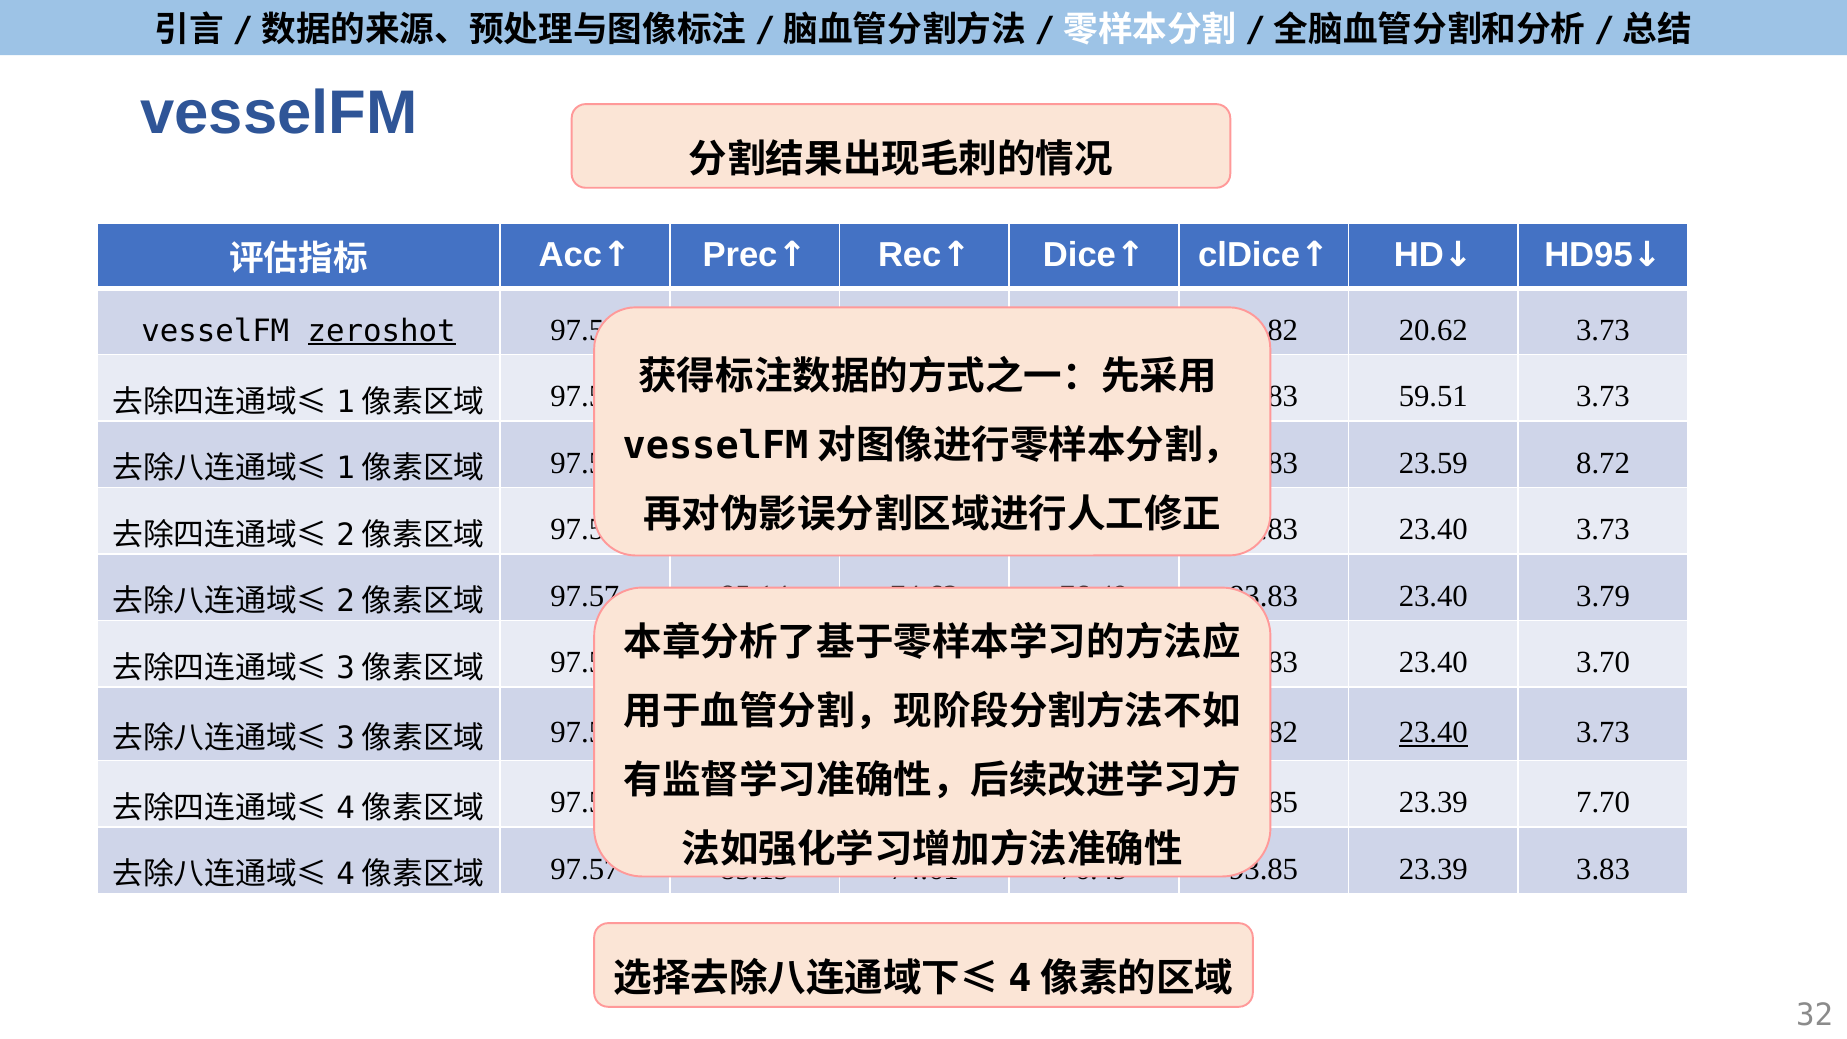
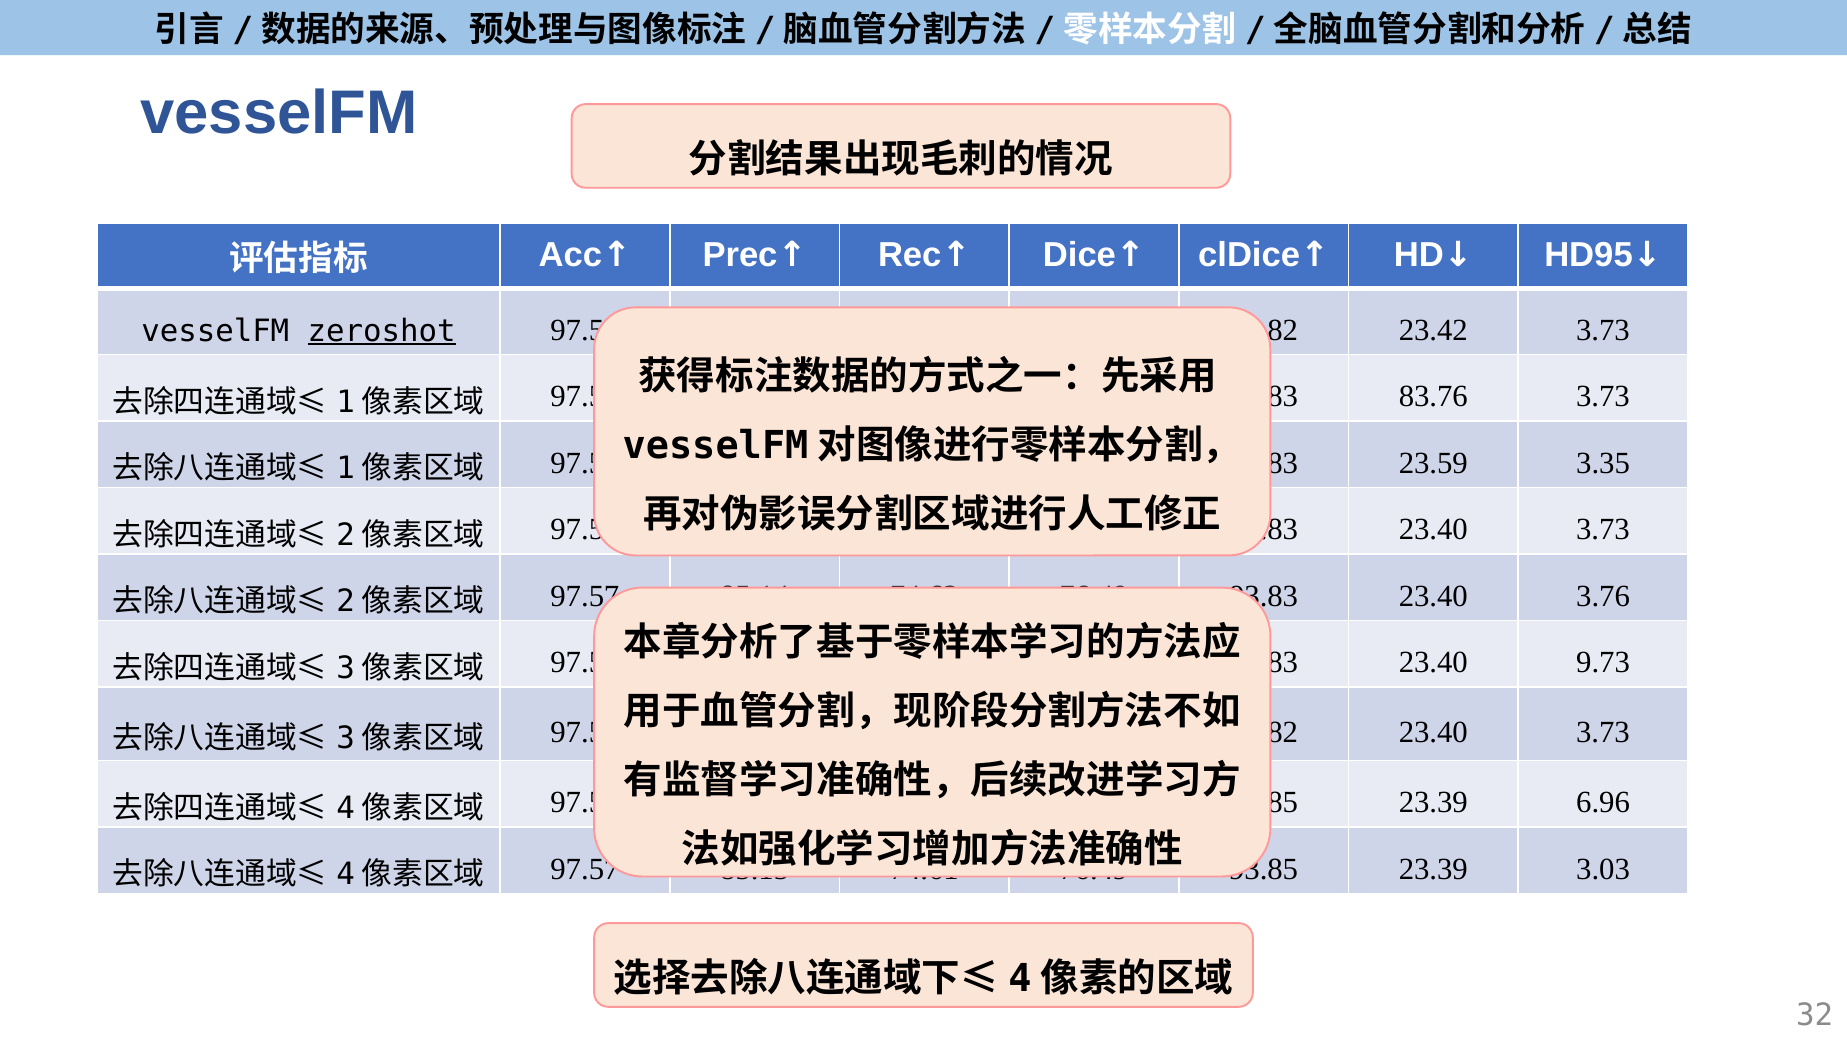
20.62: 20.62 -> 23.42 (1433, 330)
59.51: 59.51 -> 83.76 (1433, 396)
8.72: 8.72 -> 3.35 (1603, 463)
3.79: 3.79 -> 3.76 (1603, 596)
3.70: 3.70 -> 9.73 (1603, 663)
23.40 underline: present -> none (1433, 733)
7.70: 7.70 -> 6.96 (1603, 803)
3.83: 3.83 -> 3.03 (1603, 869)
